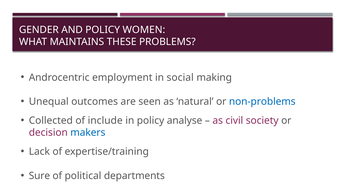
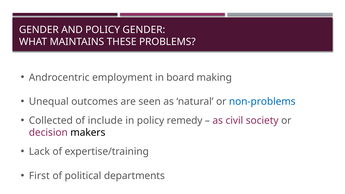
POLICY WOMEN: WOMEN -> GENDER (144, 30)
social: social -> board (180, 77)
analyse: analyse -> remedy (185, 121)
makers colour: blue -> black (88, 133)
Sure: Sure -> First (39, 176)
